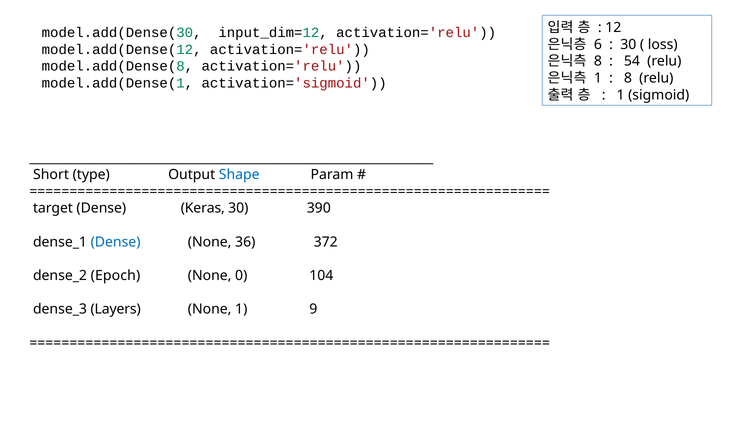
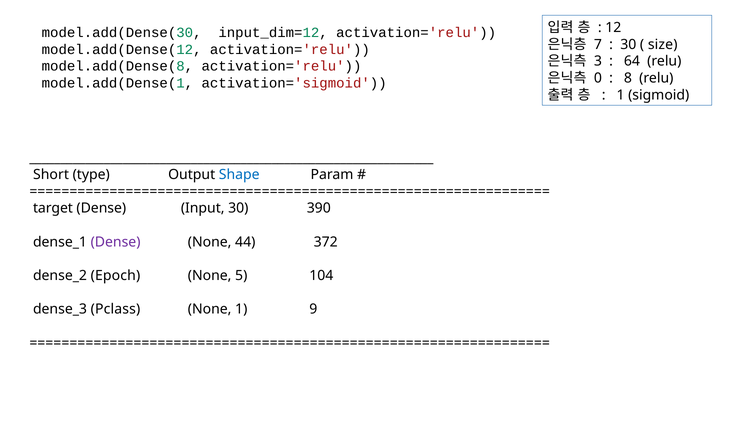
6: 6 -> 7 (598, 44)
loss: loss -> size (663, 44)
8: 8 -> 3 (598, 61)
54: 54 -> 64 (632, 61)
1: 1 -> 0 (598, 78)
Keras: Keras -> Input (203, 208)
Dense colour: blue -> purple (116, 242)
36: 36 -> 44 (245, 242)
0: 0 -> 5 (241, 275)
Layers: Layers -> Pclass (115, 309)
